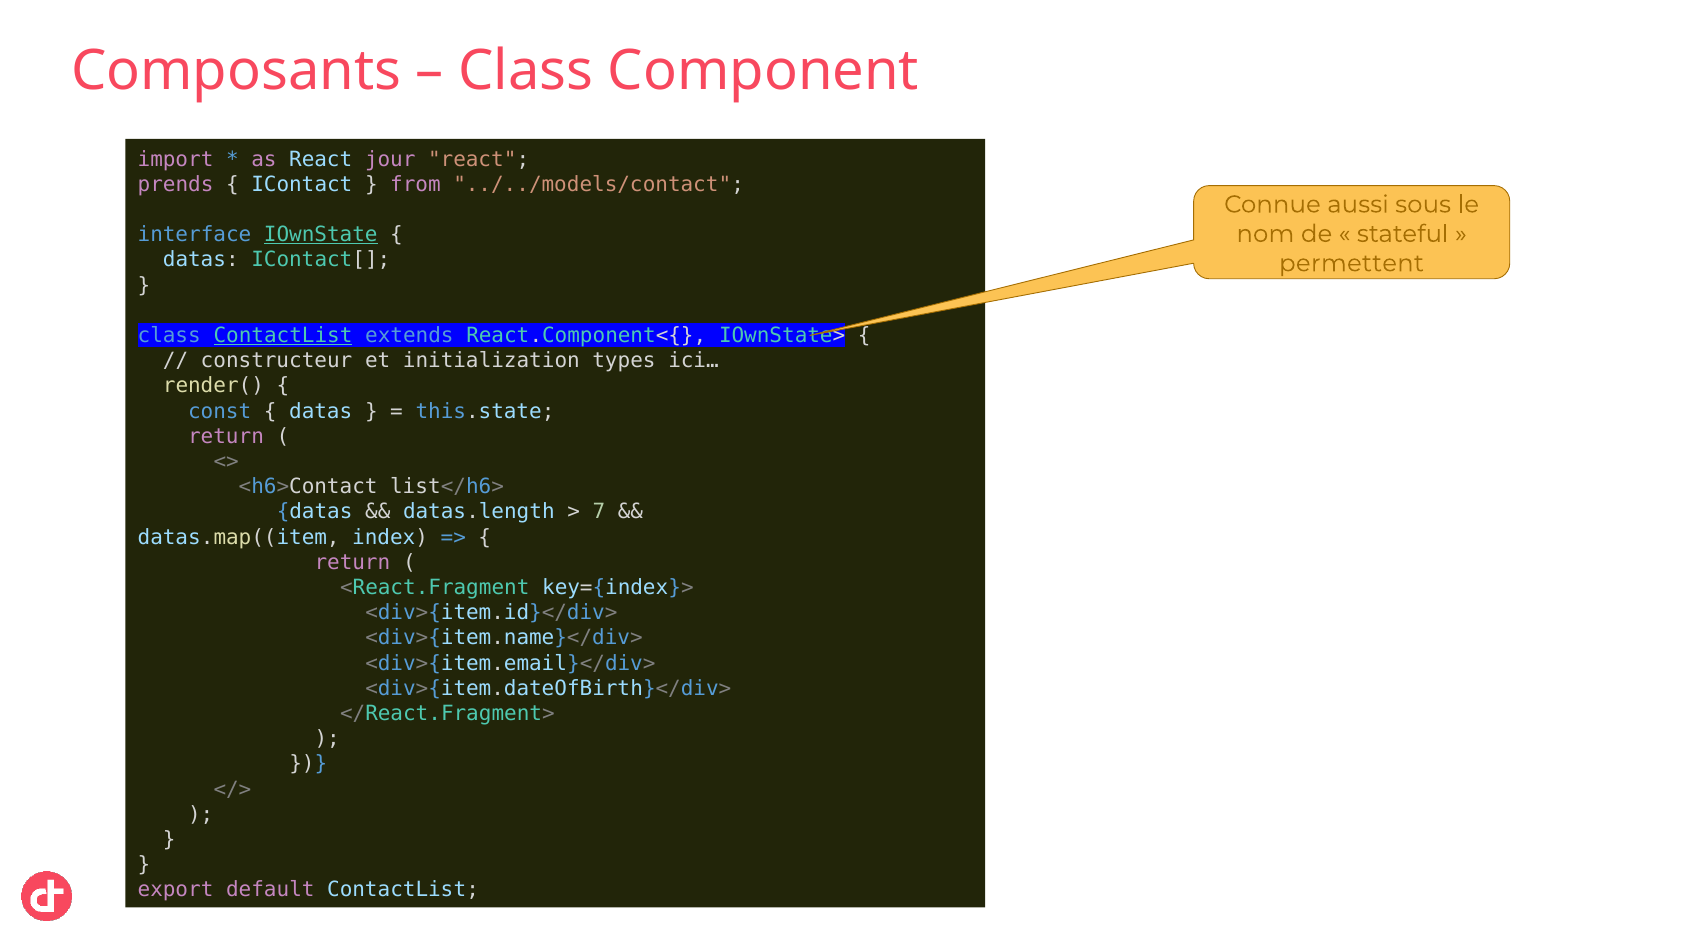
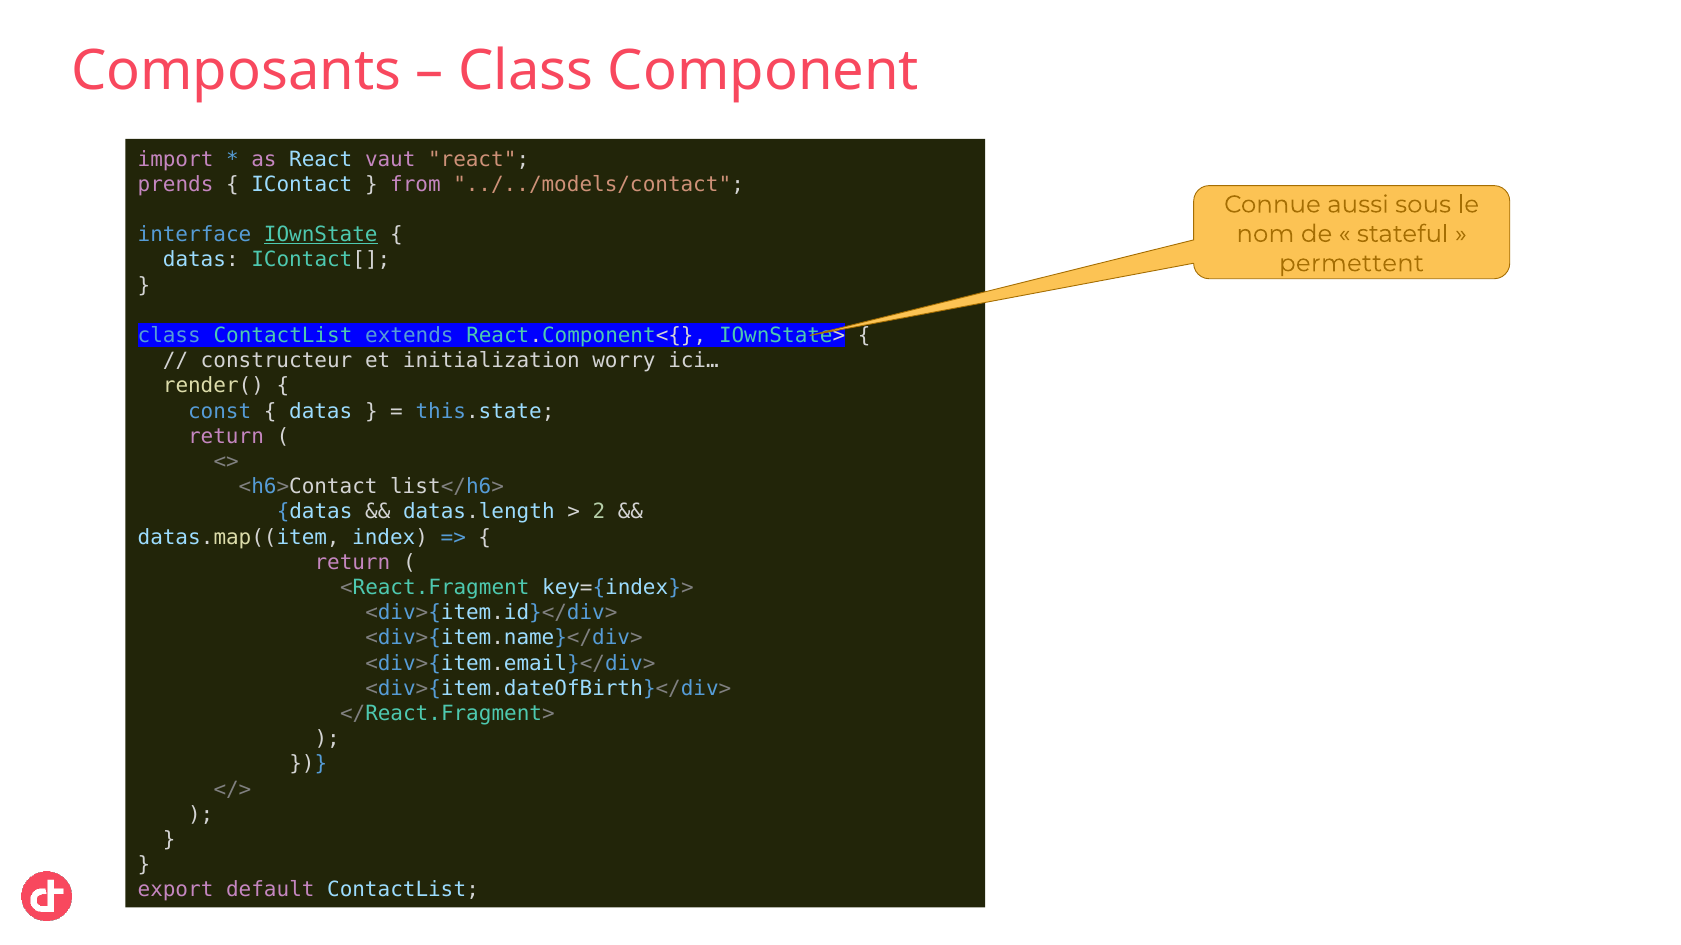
jour: jour -> vaut (390, 159)
ContactList underline: present -> none (283, 336)
types: types -> worry (624, 361)
7: 7 -> 2 (599, 512)
